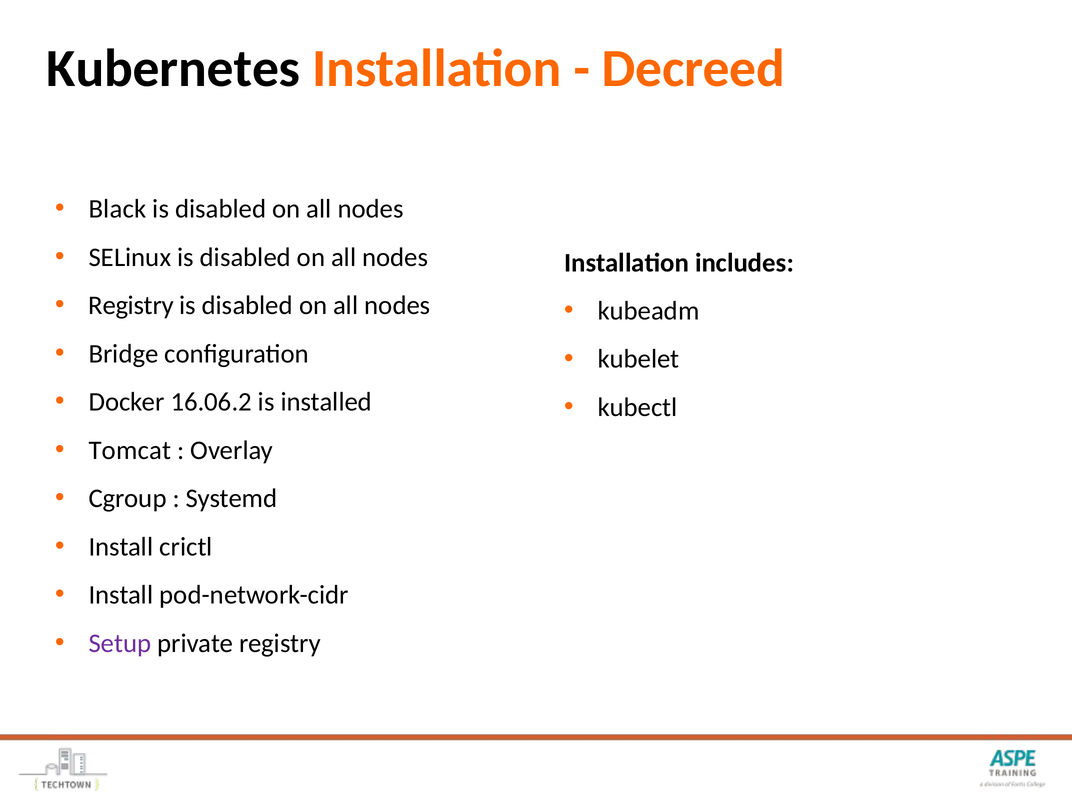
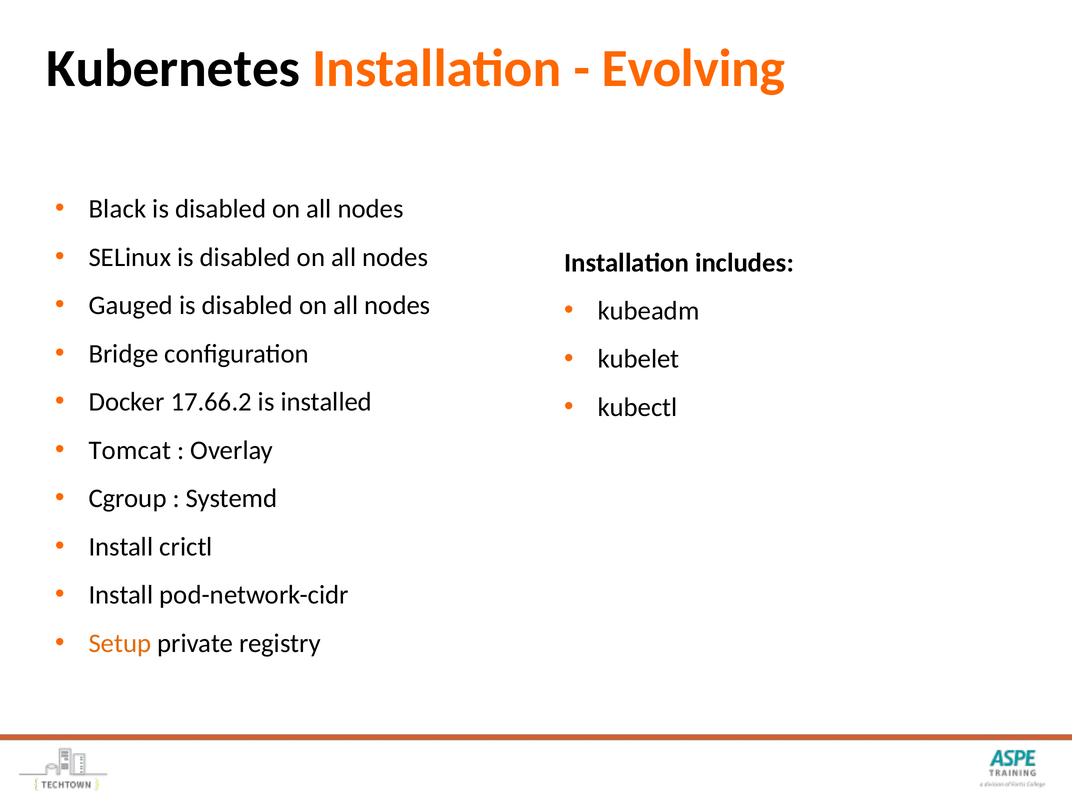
Decreed: Decreed -> Evolving (693, 68)
Registry: Registry -> Gauged (131, 306)
16.06.2: 16.06.2 -> 17.66.2 (211, 402)
Setup colour: purple -> orange (120, 643)
